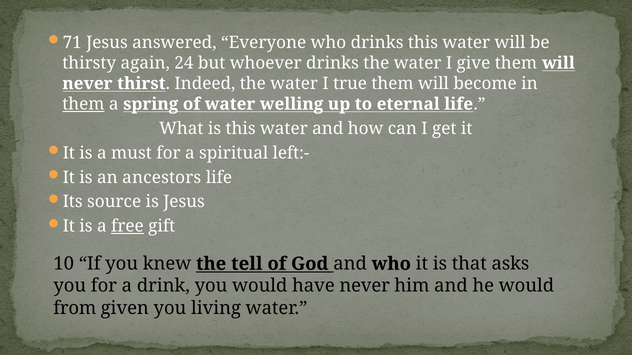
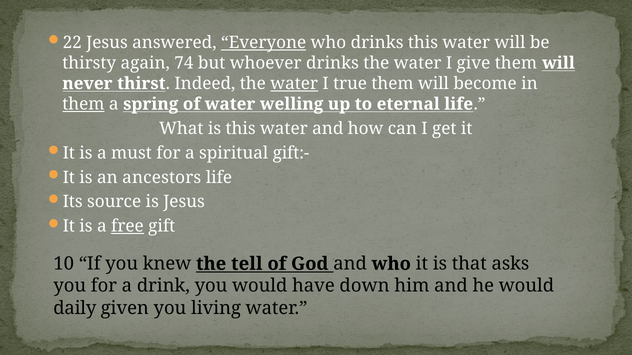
71: 71 -> 22 (72, 43)
Everyone underline: none -> present (264, 43)
24: 24 -> 74 (184, 63)
water underline: none -> present (294, 84)
left:-: left:- -> gift:- (291, 153)
have never: never -> down (365, 286)
from: from -> daily (75, 308)
